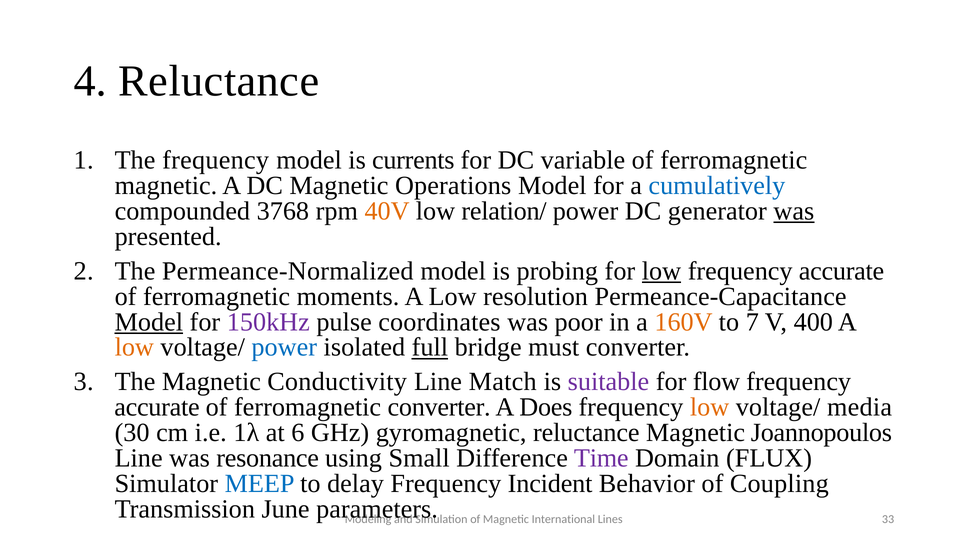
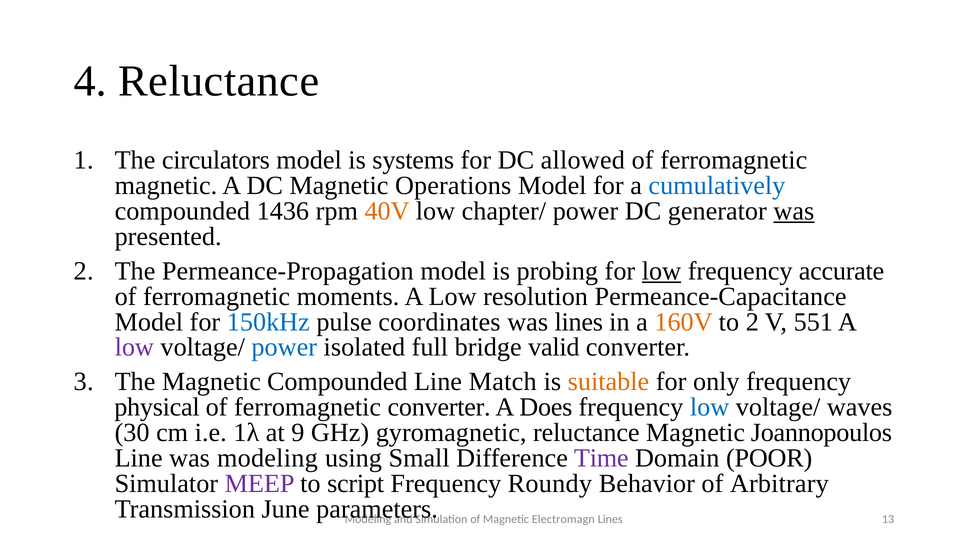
The frequency: frequency -> circulators (216, 160)
currents: currents -> systems (413, 160)
variable: variable -> allowed (583, 160)
3768: 3768 -> 1436 (283, 211)
relation/: relation/ -> chapter/ (504, 211)
Permeance-Normalized: Permeance-Normalized -> Permeance-Propagation (288, 271)
Model underline: present -> none (149, 322)
150kHz colour: purple -> blue (268, 322)
was poor: poor -> lines (579, 322)
to 7: 7 -> 2 (752, 322)
400: 400 -> 551 (813, 322)
low colour: orange -> purple (134, 348)
full underline: present -> none (430, 348)
must: must -> valid (554, 348)
Magnetic Conductivity: Conductivity -> Compounded (337, 382)
suitable colour: purple -> orange (608, 382)
flow: flow -> only (716, 382)
accurate: accurate -> physical (157, 408)
low colour: orange -> blue (710, 408)
media: media -> waves (860, 408)
6: 6 -> 9 (298, 433)
was resonance: resonance -> modeling (267, 459)
FLUX: FLUX -> POOR (769, 459)
MEEP colour: blue -> purple (260, 484)
delay: delay -> script (356, 484)
Incident: Incident -> Roundy (550, 484)
Coupling: Coupling -> Arbitrary (779, 484)
International: International -> Electromagn (563, 520)
33: 33 -> 13 (888, 520)
